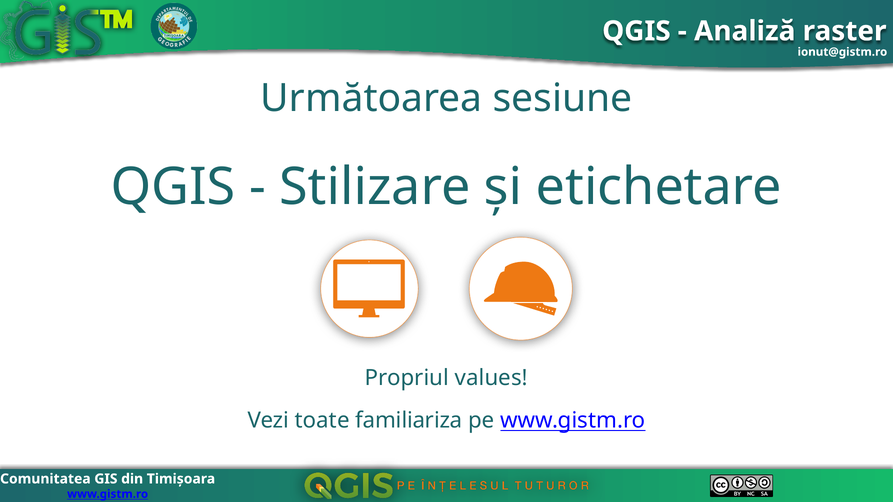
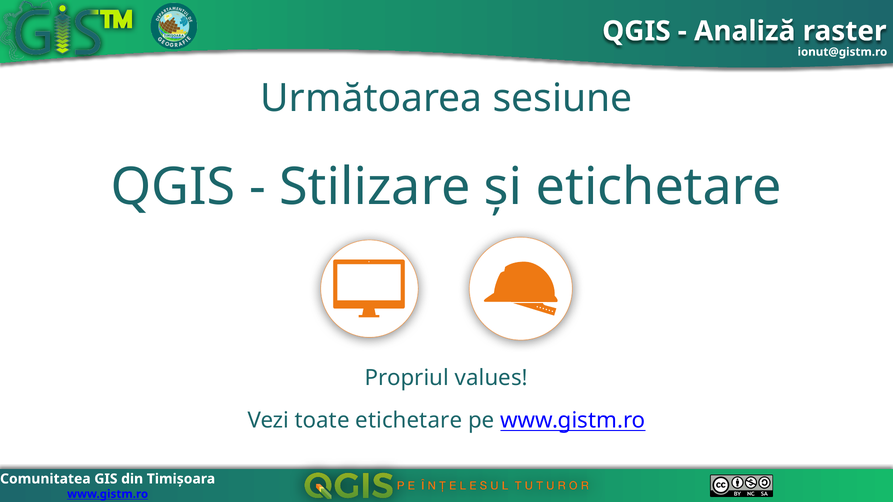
toate familiariza: familiariza -> etichetare (409, 421)
